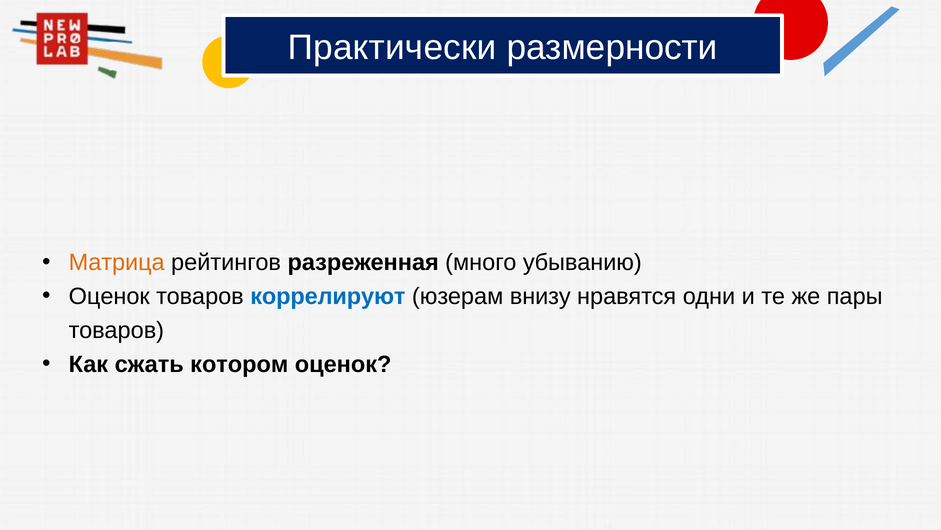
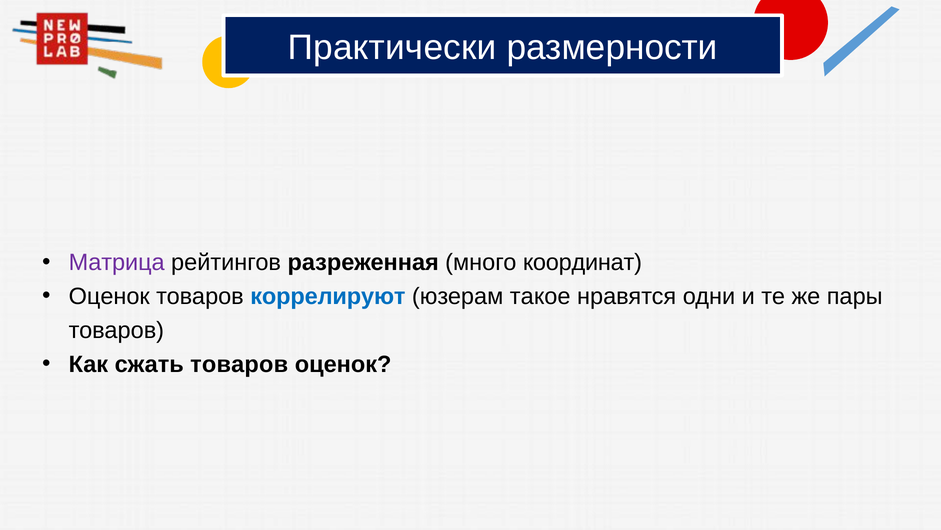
Матрица colour: orange -> purple (117, 262)
убыванию: убыванию -> координат (582, 262)
внизу: внизу -> такое (540, 296)
сжать котором: котором -> товаров (239, 364)
